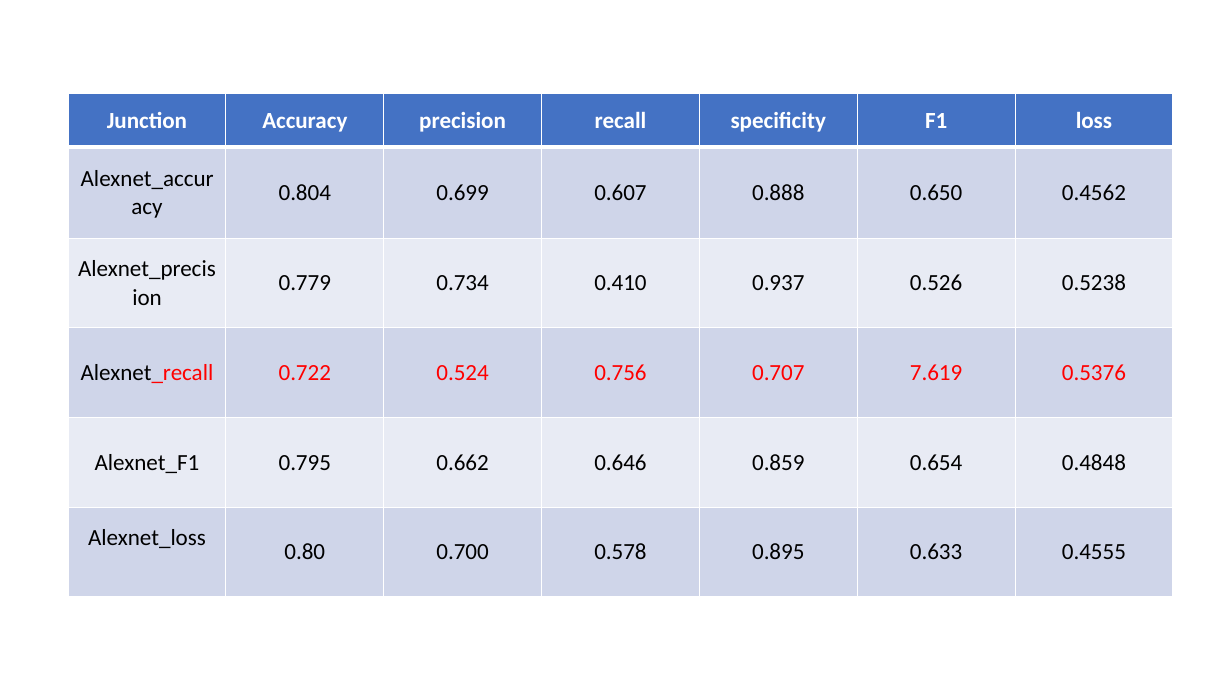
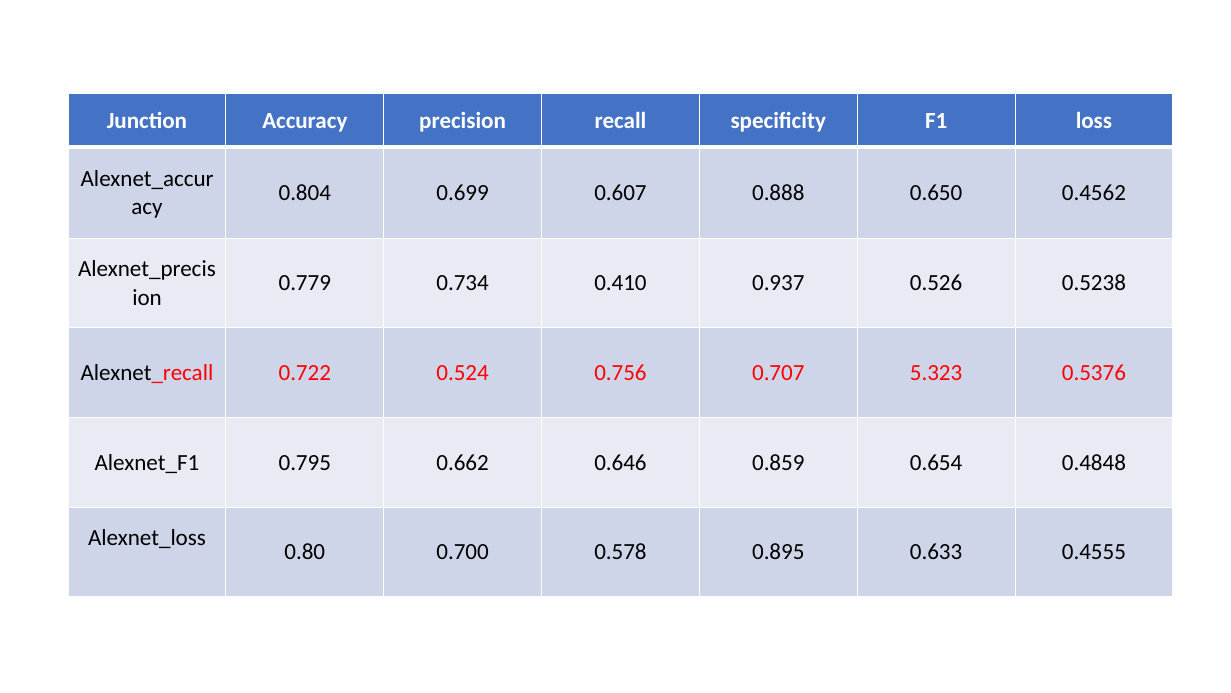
7.619: 7.619 -> 5.323 (936, 373)
